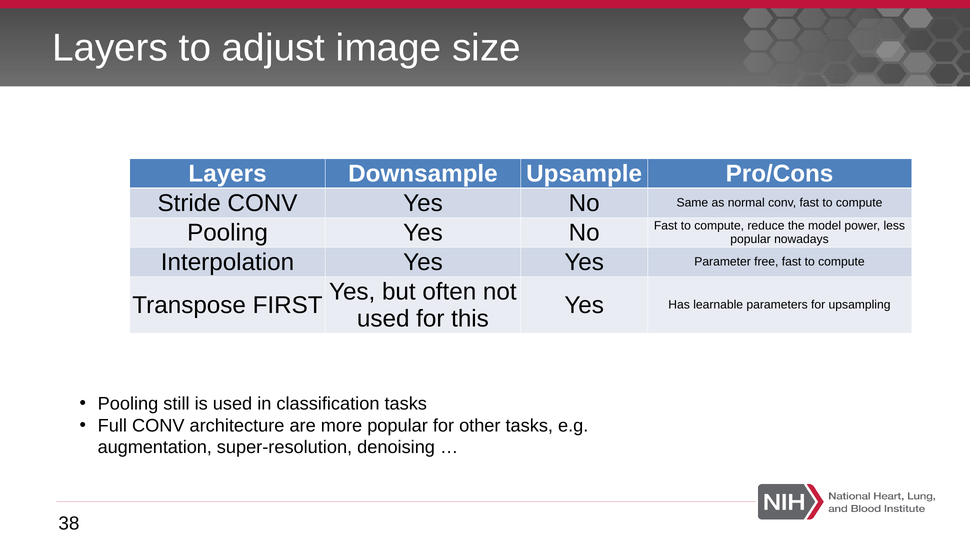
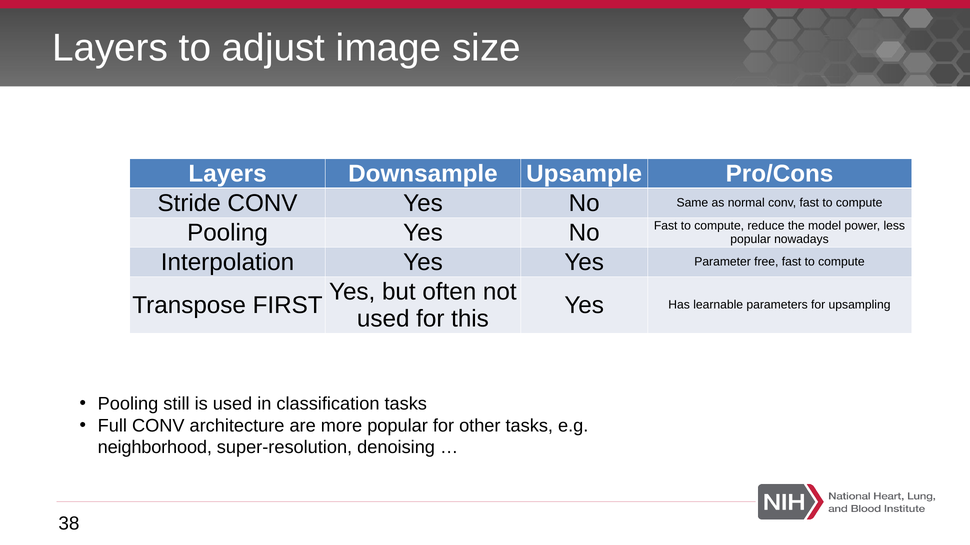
augmentation: augmentation -> neighborhood (155, 448)
